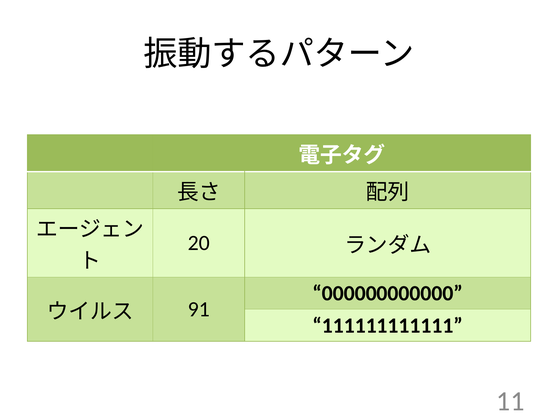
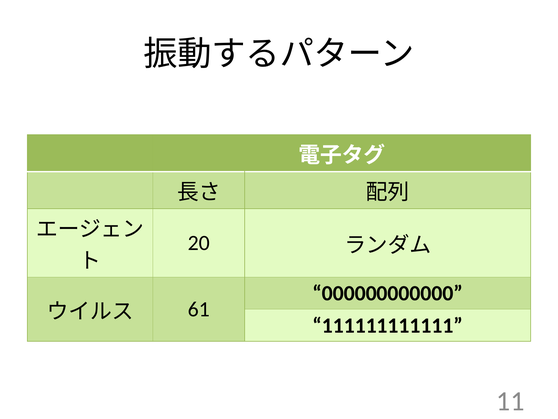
91: 91 -> 61 (199, 309)
